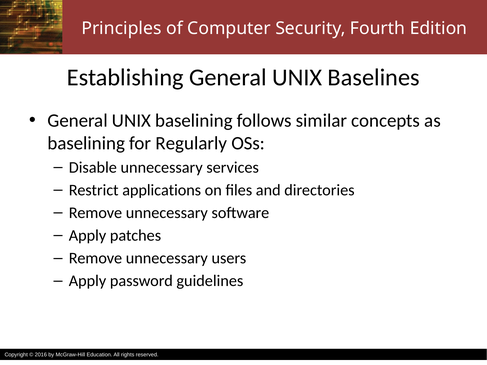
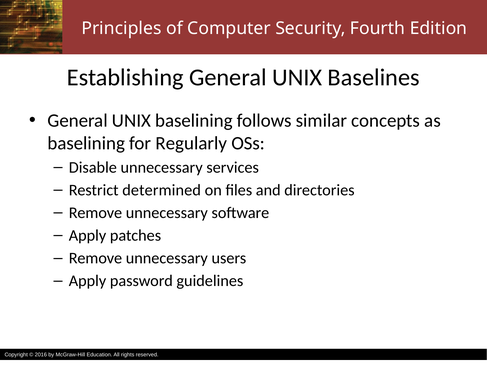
applications: applications -> determined (162, 190)
